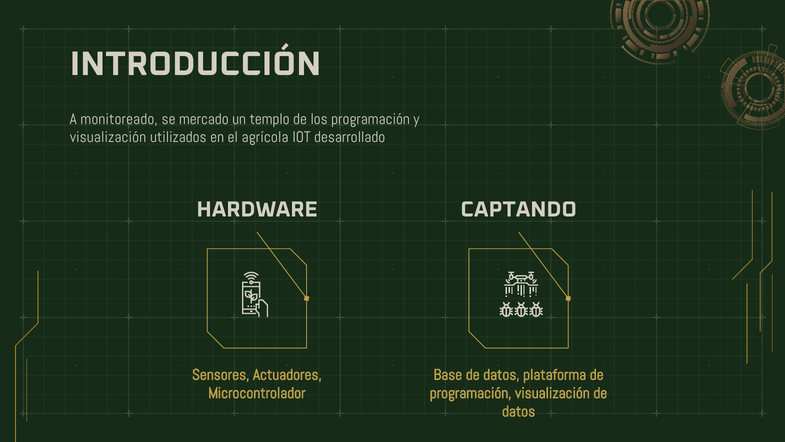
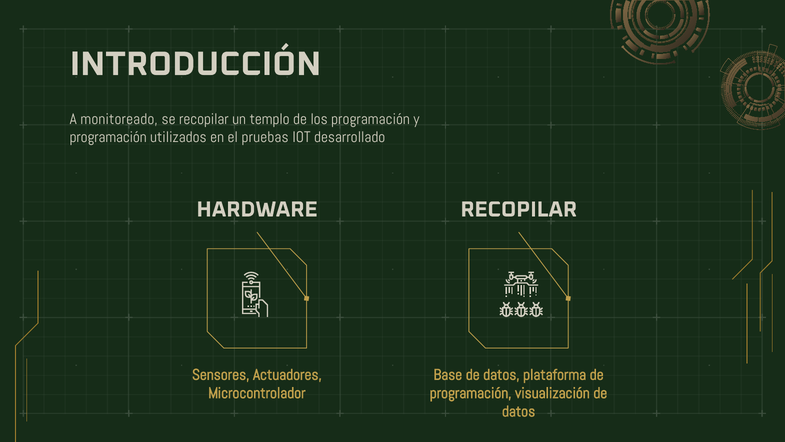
se mercado: mercado -> recopilar (204, 119)
visualización: visualización -> programación (108, 137)
agrícola: agrícola -> pruebas (265, 137)
CAPTANDO: CAPTANDO -> RECOPILAR (519, 209)
